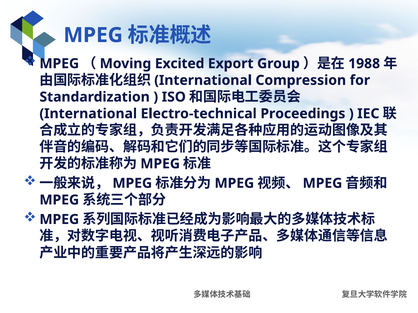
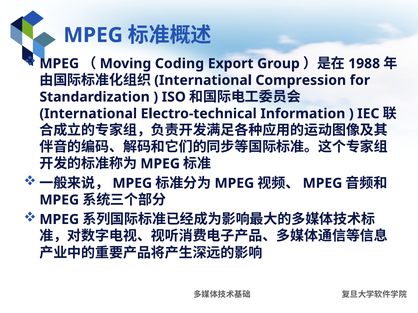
Excited: Excited -> Coding (179, 64)
Proceedings: Proceedings -> Information (303, 114)
